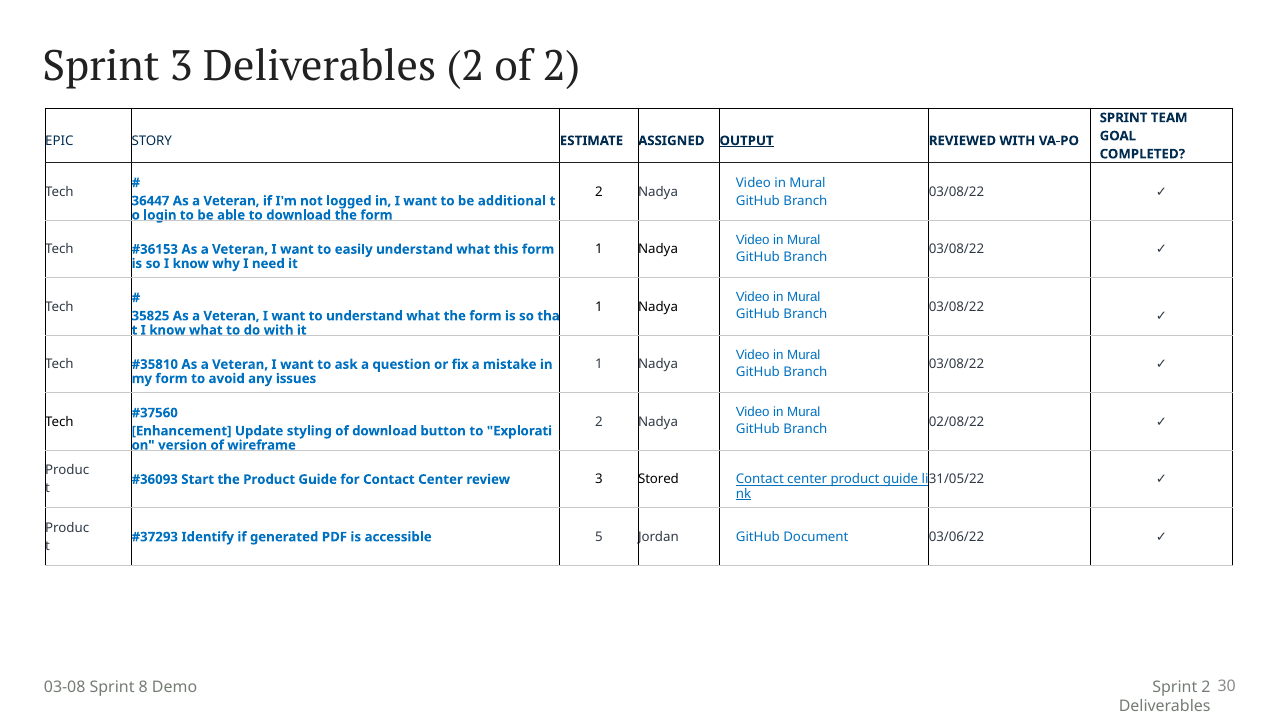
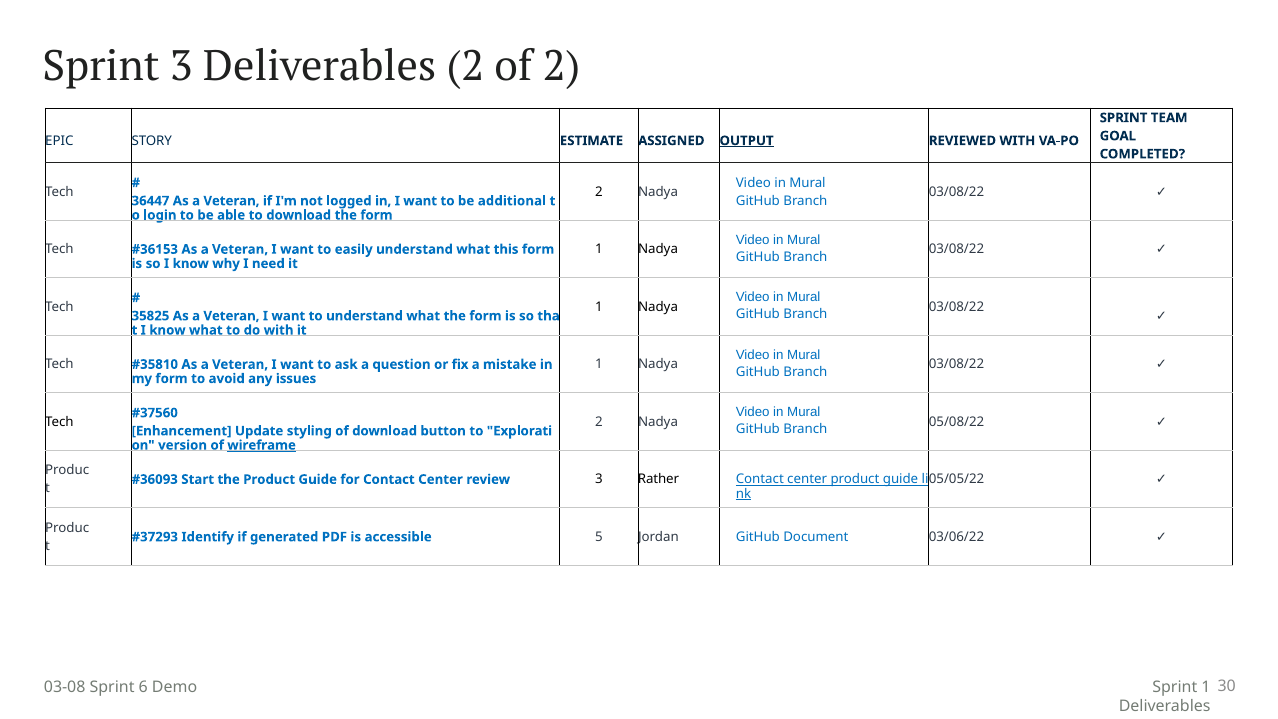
02/08/22: 02/08/22 -> 05/08/22 (957, 422)
wireframe underline: none -> present (262, 445)
31/05/22: 31/05/22 -> 05/05/22 (957, 479)
Stored: Stored -> Rather (659, 479)
8: 8 -> 6 (143, 687)
Sprint 2: 2 -> 1 (1206, 687)
